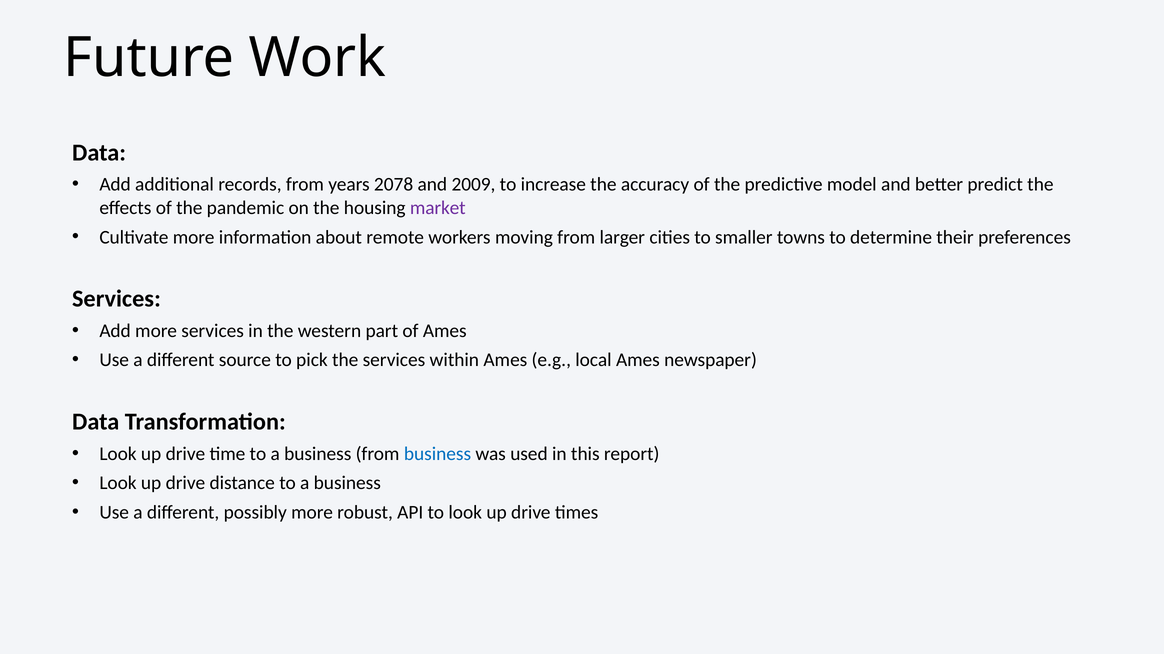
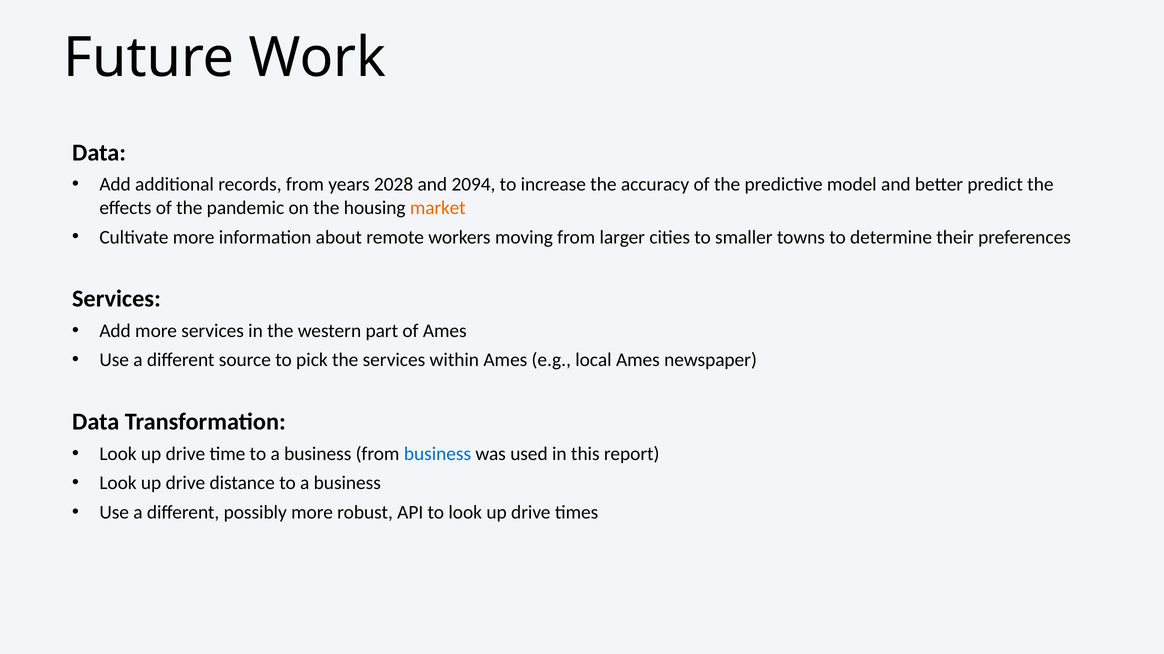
2078: 2078 -> 2028 (394, 185)
2009: 2009 -> 2094 (473, 185)
market colour: purple -> orange (438, 208)
